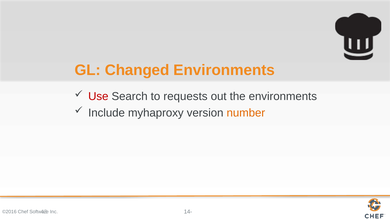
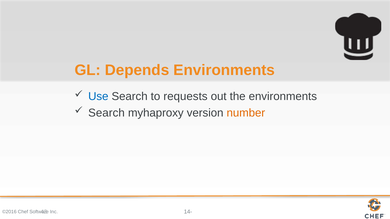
Changed: Changed -> Depends (137, 70)
Use colour: red -> blue (98, 97)
Include: Include -> Search (106, 113)
